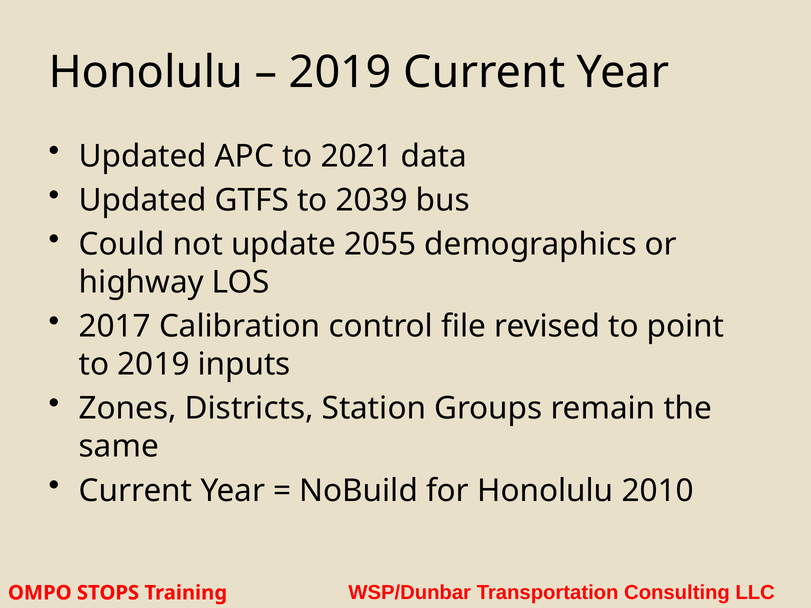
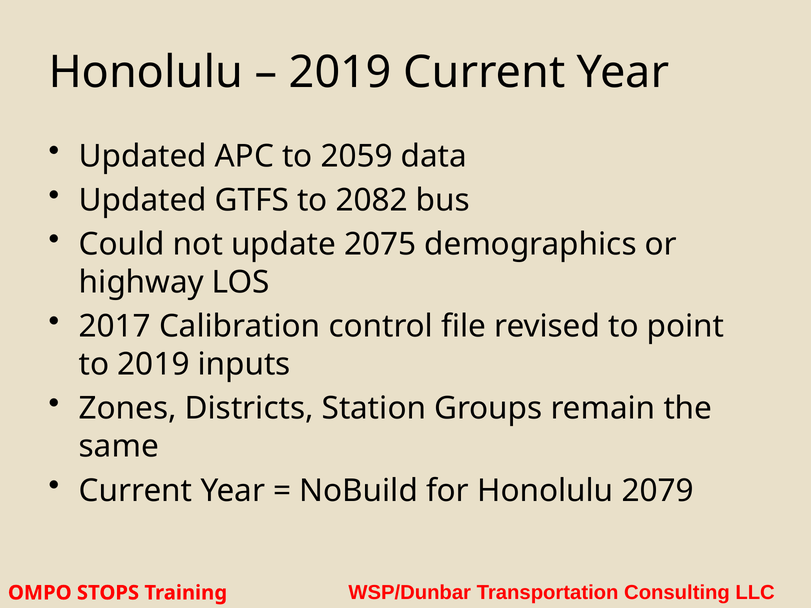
2021: 2021 -> 2059 (357, 156)
2039: 2039 -> 2082 (372, 200)
2055: 2055 -> 2075 (380, 245)
2010: 2010 -> 2079 (658, 491)
